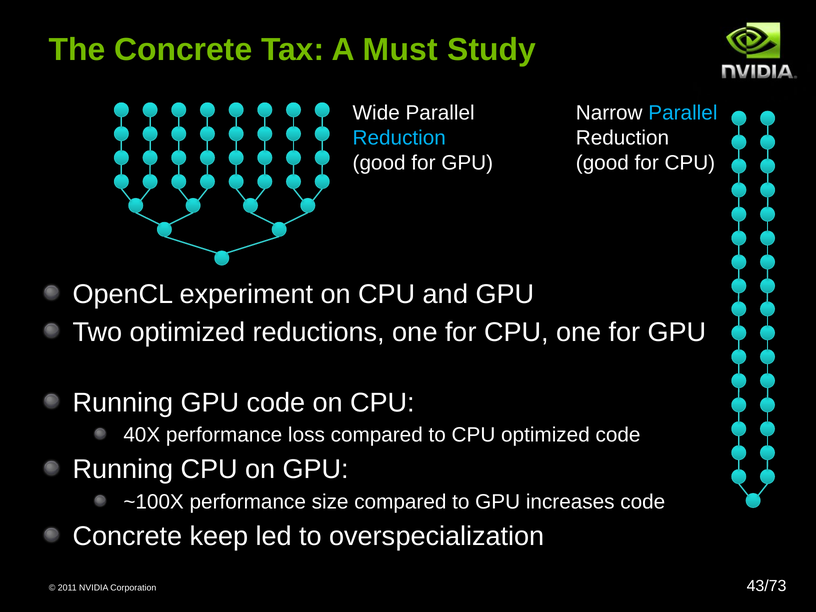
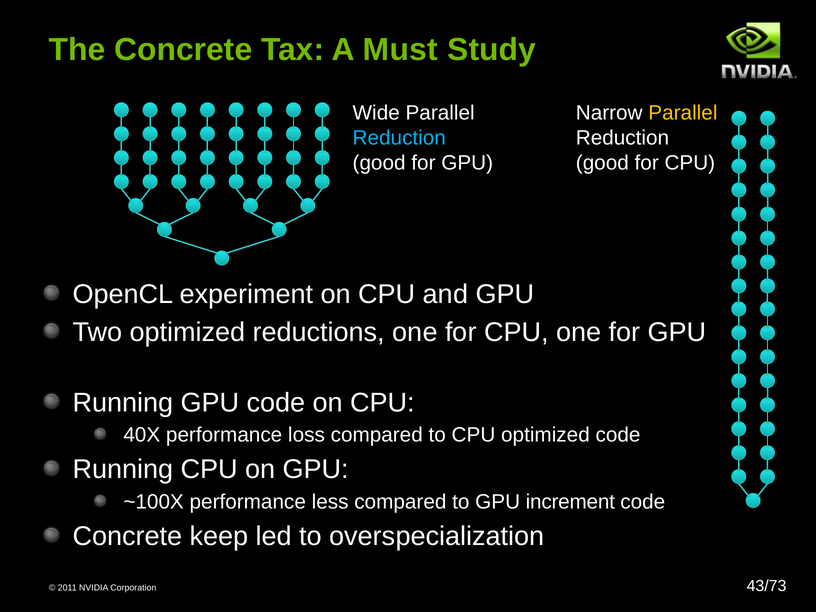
Parallel colour: light blue -> yellow (683, 113)
size: size -> less (330, 502)
increases: increases -> increment (570, 502)
